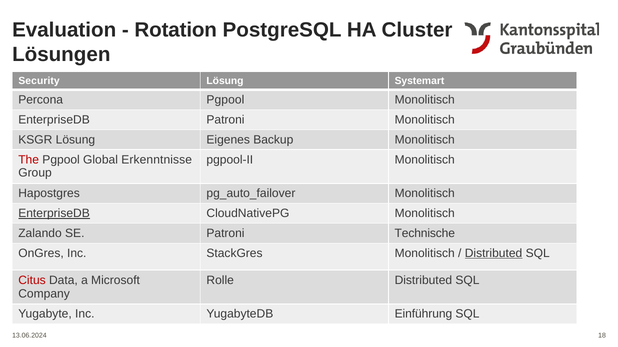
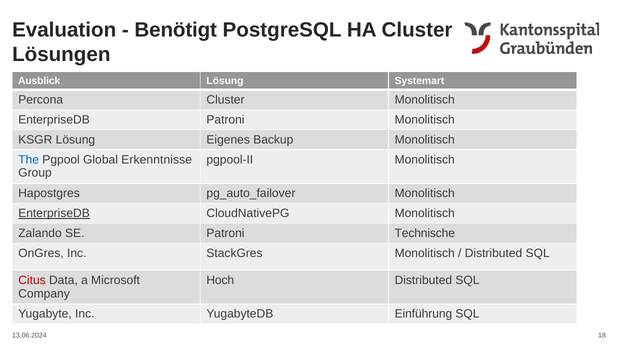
Rotation: Rotation -> Benötigt (176, 30)
Security: Security -> Ausblick (39, 81)
Percona Pgpool: Pgpool -> Cluster (225, 100)
The colour: red -> blue (29, 160)
Distributed underline: present -> none (494, 254)
Rolle: Rolle -> Hoch (220, 281)
